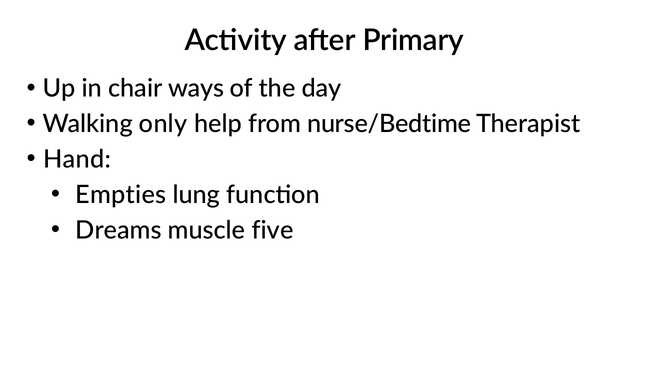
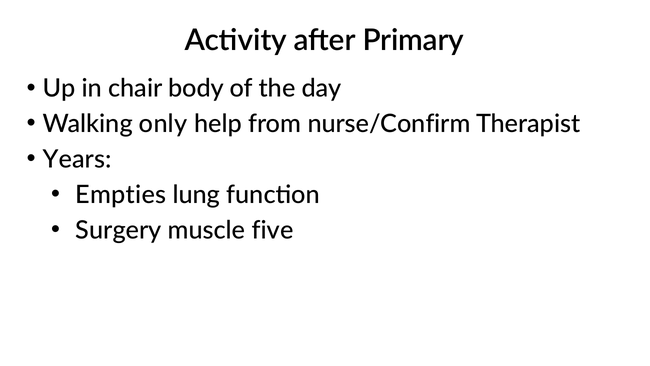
ways: ways -> body (196, 88)
nurse/Bedtime: nurse/Bedtime -> nurse/Confirm (389, 124)
Hand: Hand -> Years (77, 159)
Dreams: Dreams -> Surgery (118, 230)
